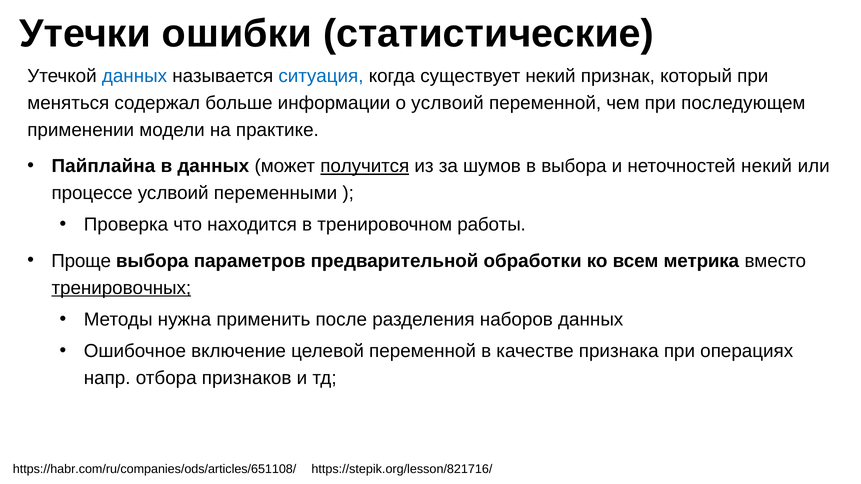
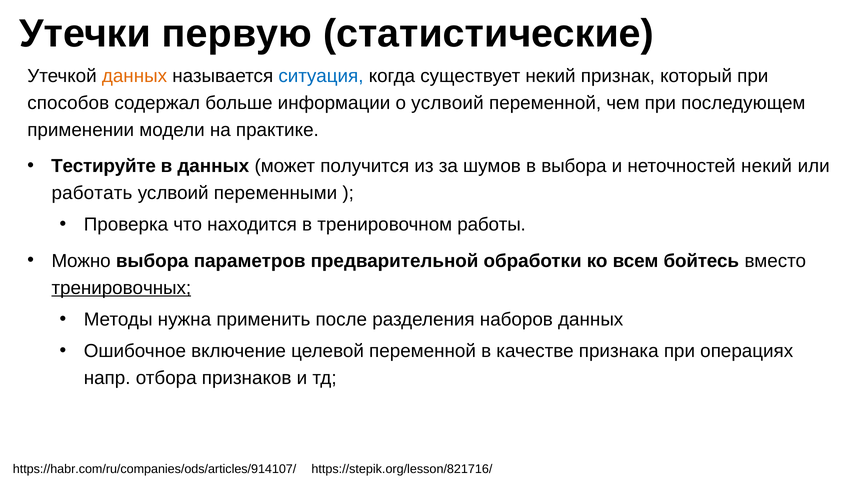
ошибки: ошибки -> первую (237, 34)
данных colour: blue -> orange (135, 76)
меняться: меняться -> способов (68, 103)
Пайплайна: Пайплайна -> Тестируйте (104, 166)
получится underline: present -> none (365, 166)
процессе: процессе -> работать (92, 193)
Проще: Проще -> Можно (81, 261)
метрика: метрика -> бойтесь (701, 261)
https://habr.com/ru/companies/ods/articles/651108/: https://habr.com/ru/companies/ods/articles/651108/ -> https://habr.com/ru/companies/ods/articles/914107/ (155, 469)
